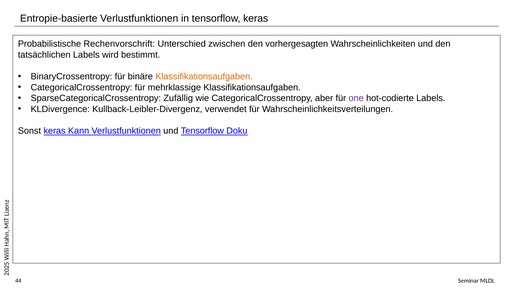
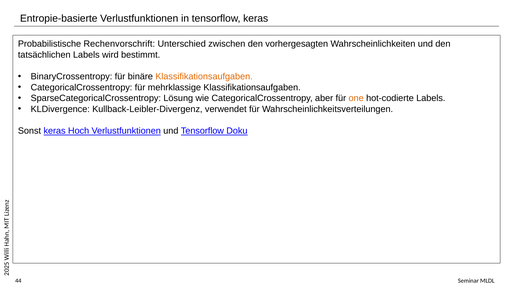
Zufällig: Zufällig -> Lösung (178, 98)
one colour: purple -> orange (356, 98)
Kann: Kann -> Hoch (79, 131)
